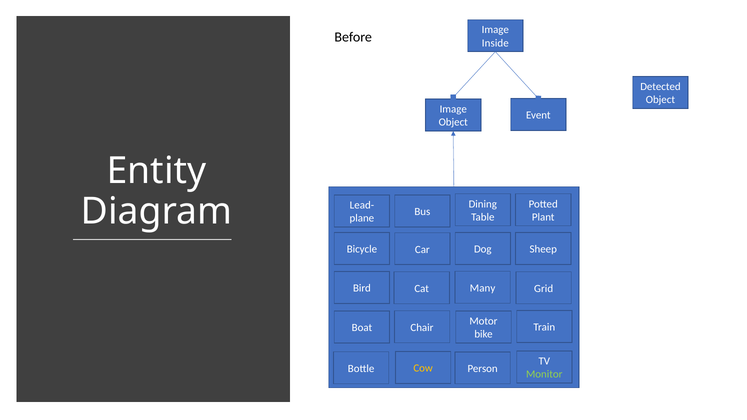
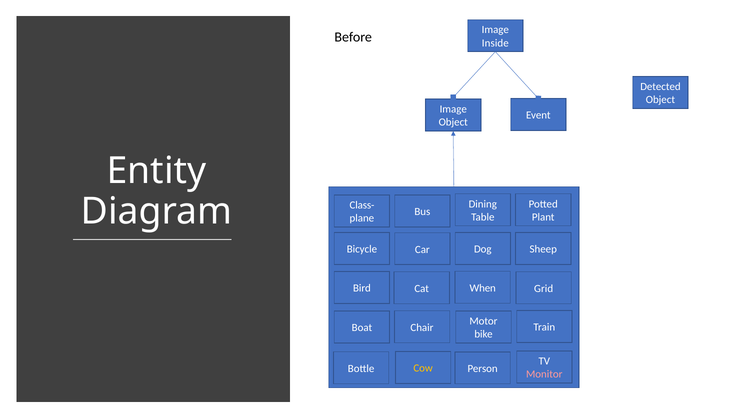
Lead-: Lead- -> Class- (362, 205)
Many: Many -> When (483, 288)
Monitor colour: light green -> pink (544, 375)
